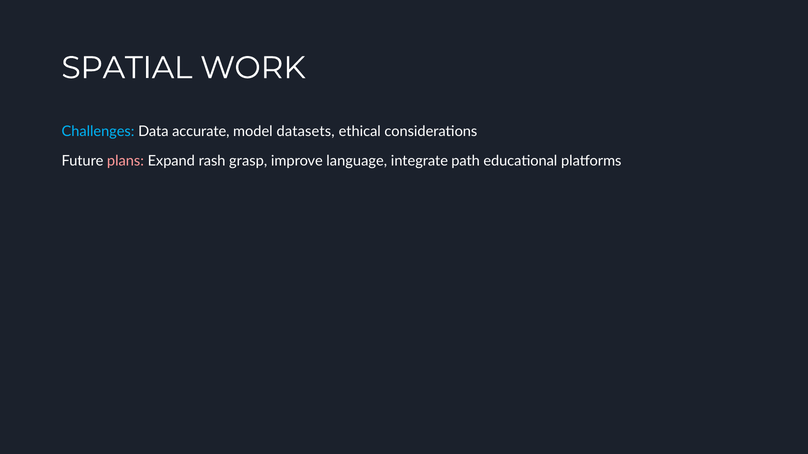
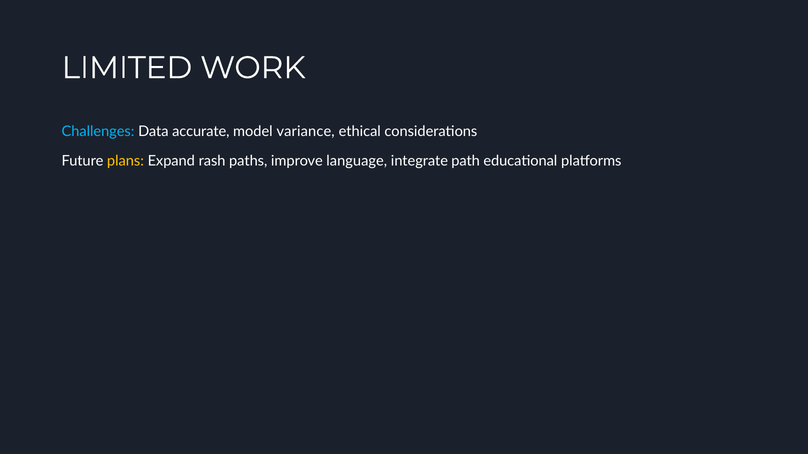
SPATIAL: SPATIAL -> LIMITED (127, 68)
datasets: datasets -> variance (306, 132)
plans colour: pink -> yellow (125, 161)
grasp: grasp -> paths (248, 161)
